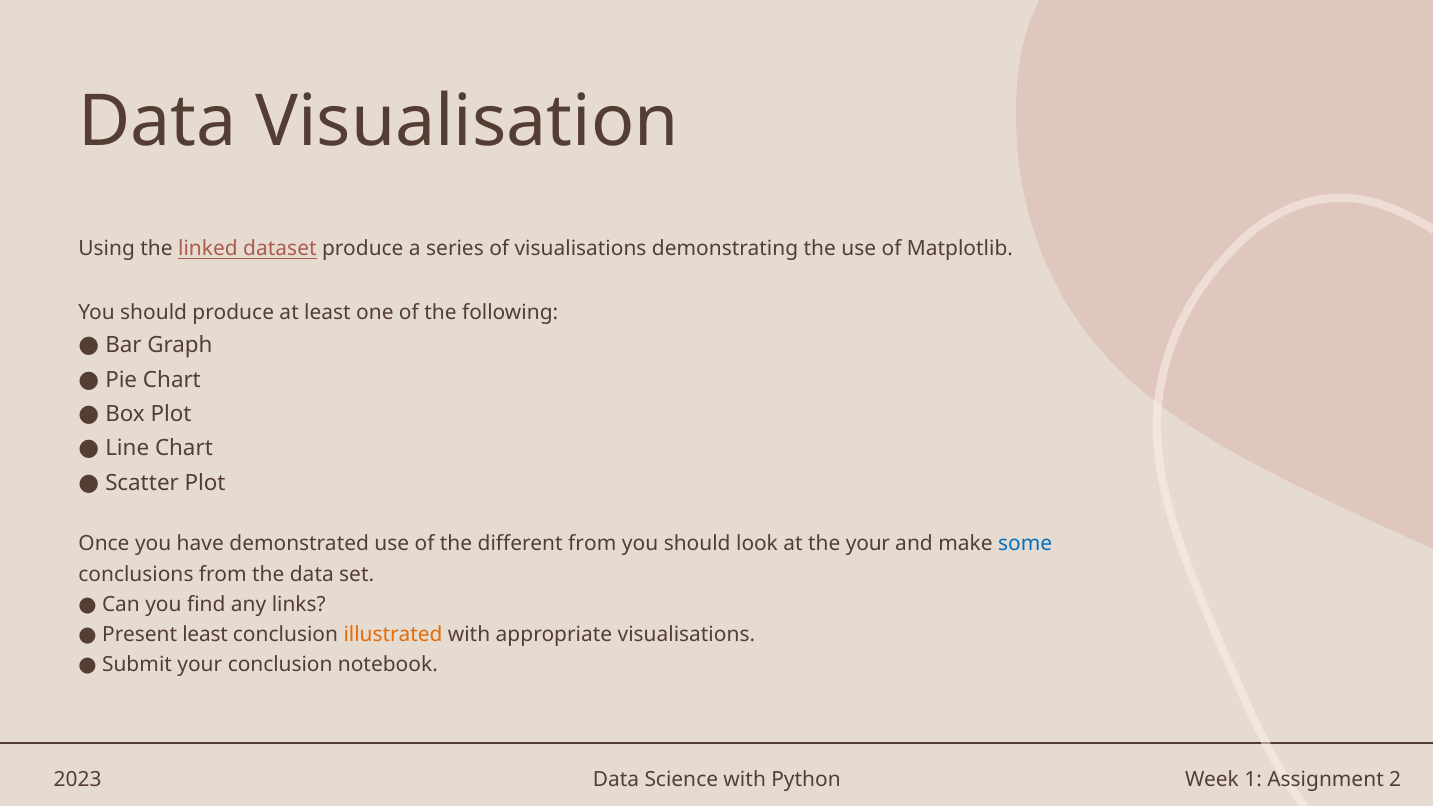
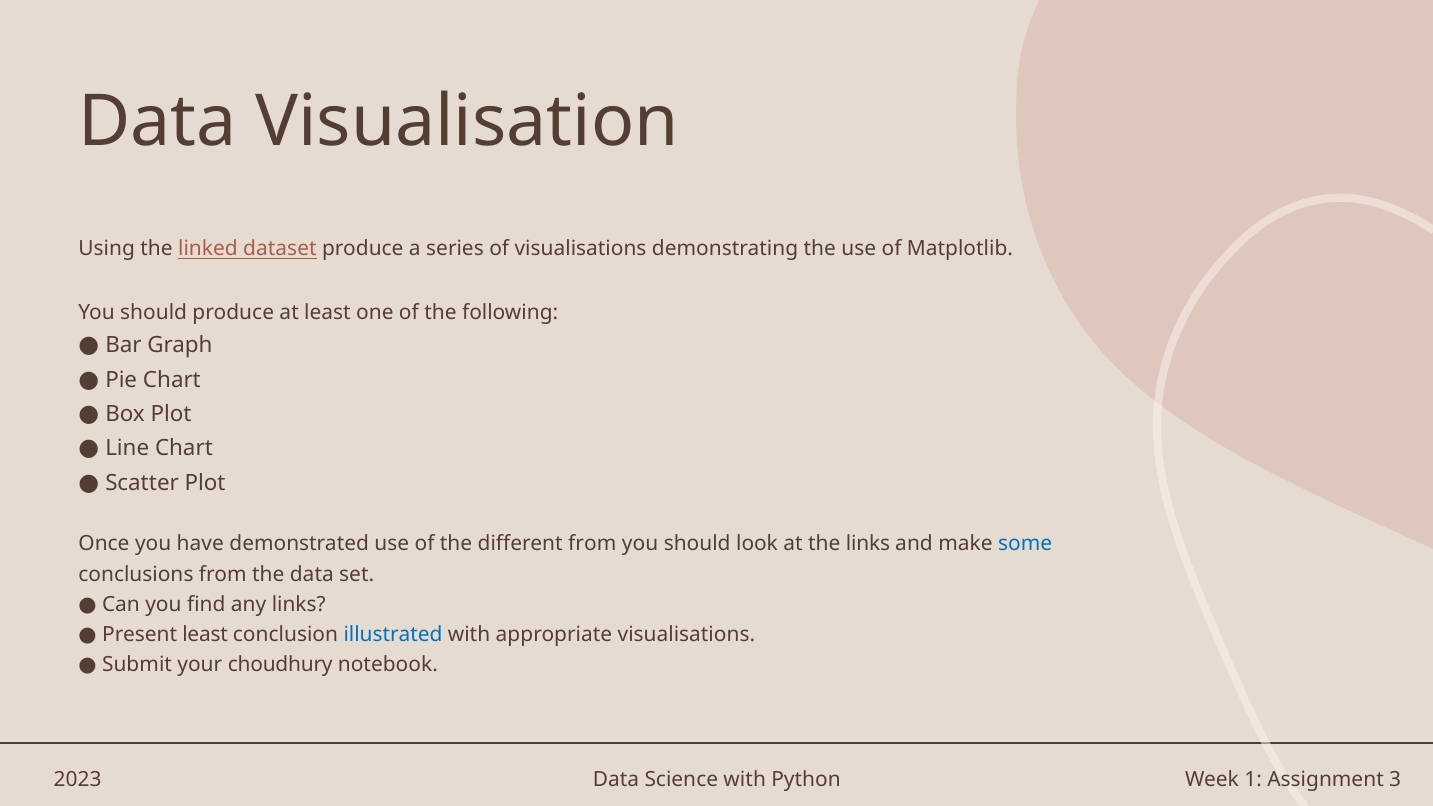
the your: your -> links (868, 544)
illustrated colour: orange -> blue (393, 634)
your conclusion: conclusion -> choudhury (280, 664)
2: 2 -> 3 (1395, 780)
